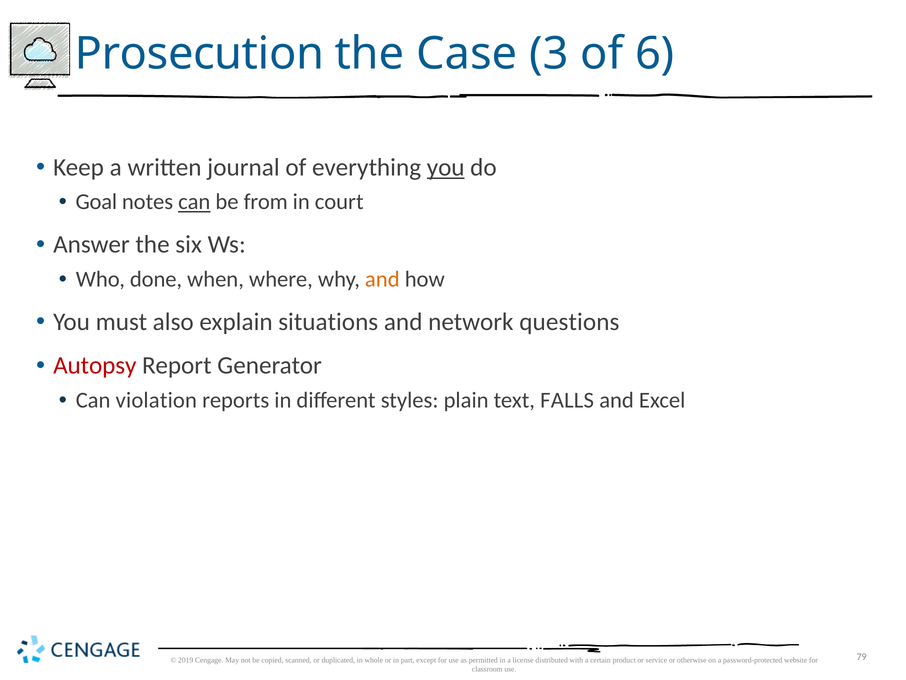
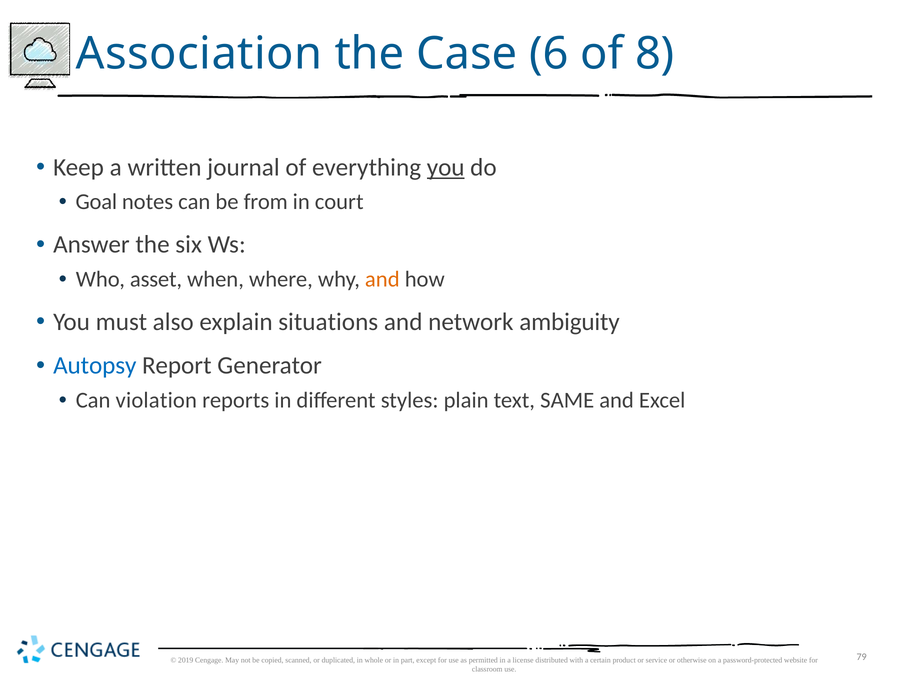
Prosecution: Prosecution -> Association (199, 54)
3: 3 -> 6 (549, 54)
6: 6 -> 8 (655, 54)
can underline: present -> none (194, 202)
done: done -> asset (156, 279)
questions: questions -> ambiguity (569, 321)
Autopsy colour: red -> blue (95, 365)
FALLS: FALLS -> SAME (567, 400)
